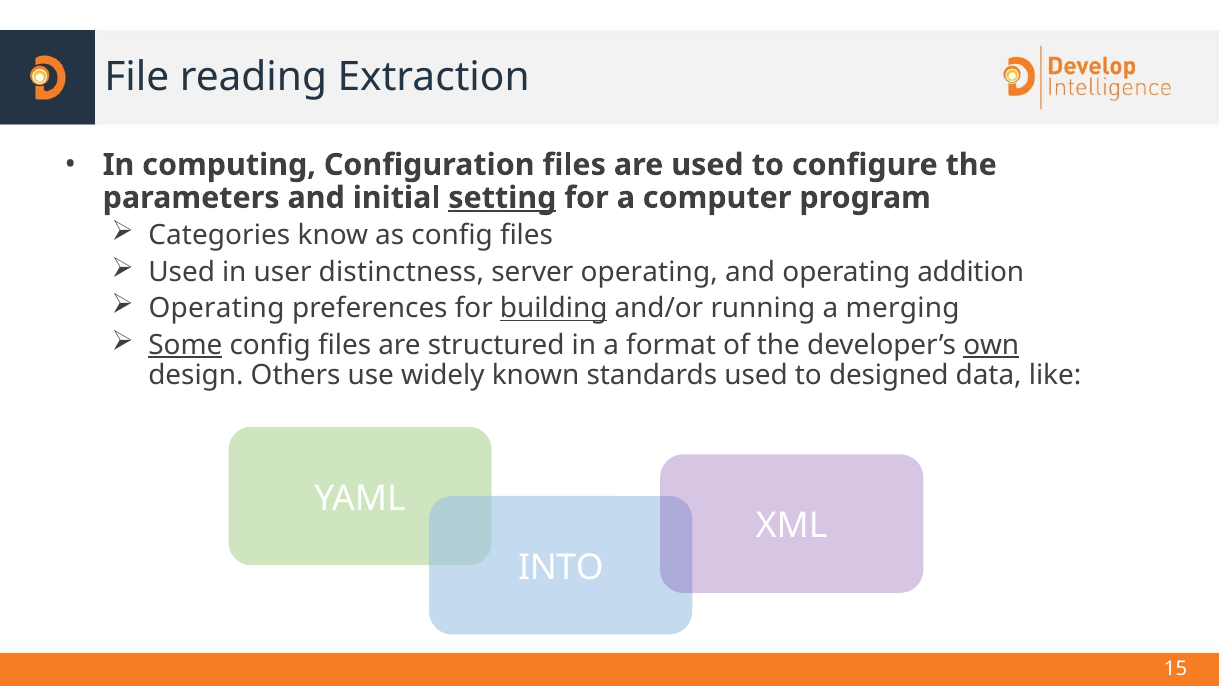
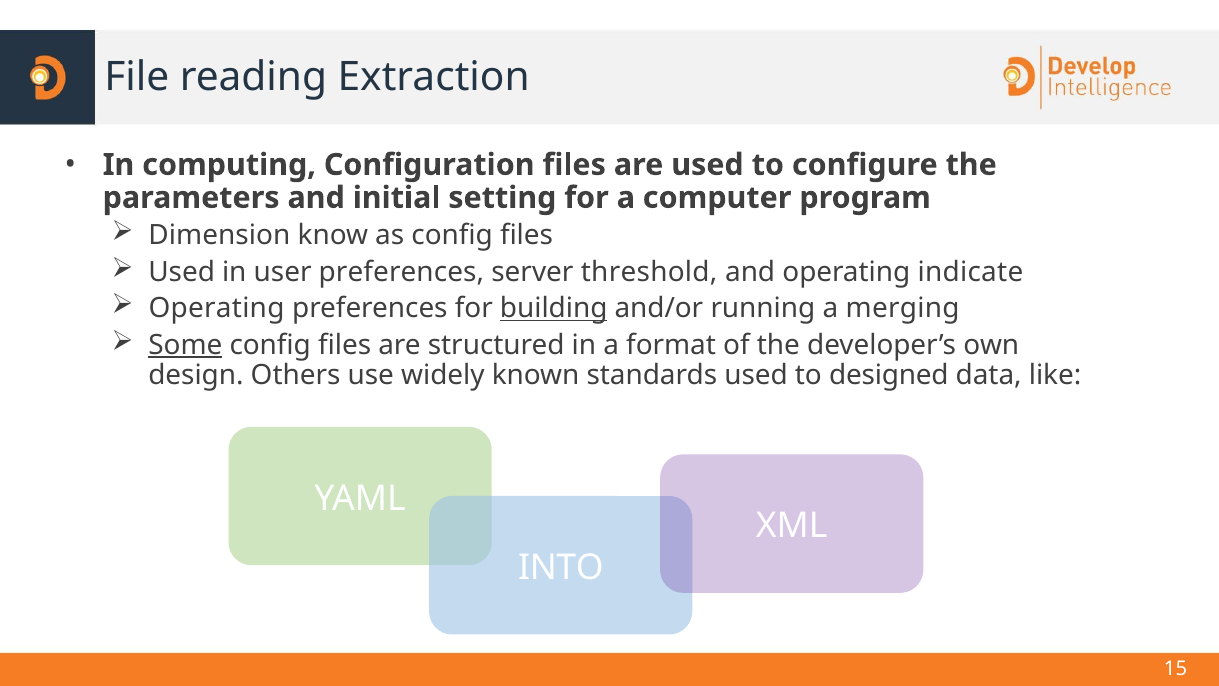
setting underline: present -> none (502, 198)
Categories: Categories -> Dimension (219, 235)
user distinctness: distinctness -> preferences (401, 272)
server operating: operating -> threshold (649, 272)
addition: addition -> indicate (970, 272)
own underline: present -> none (991, 345)
